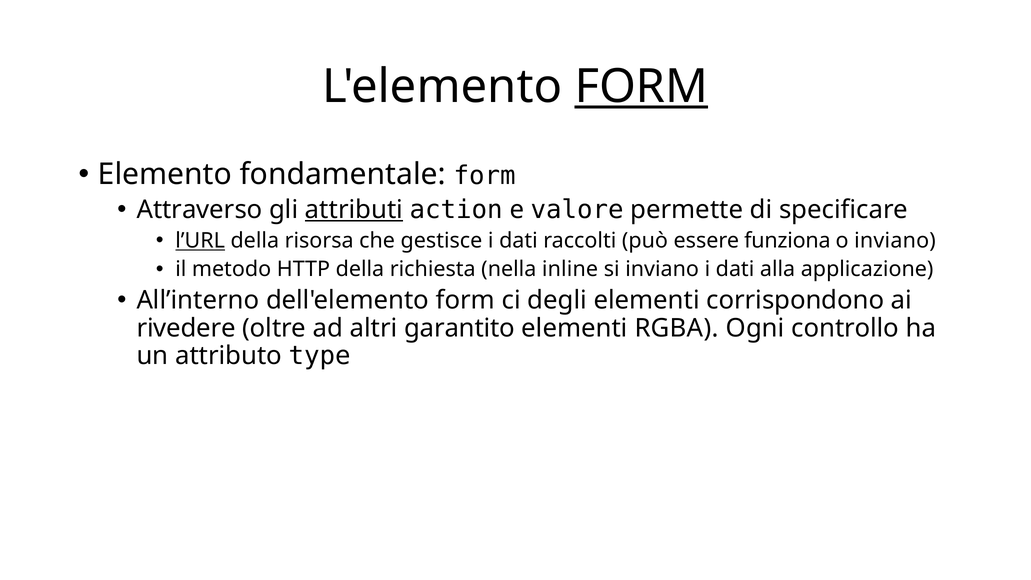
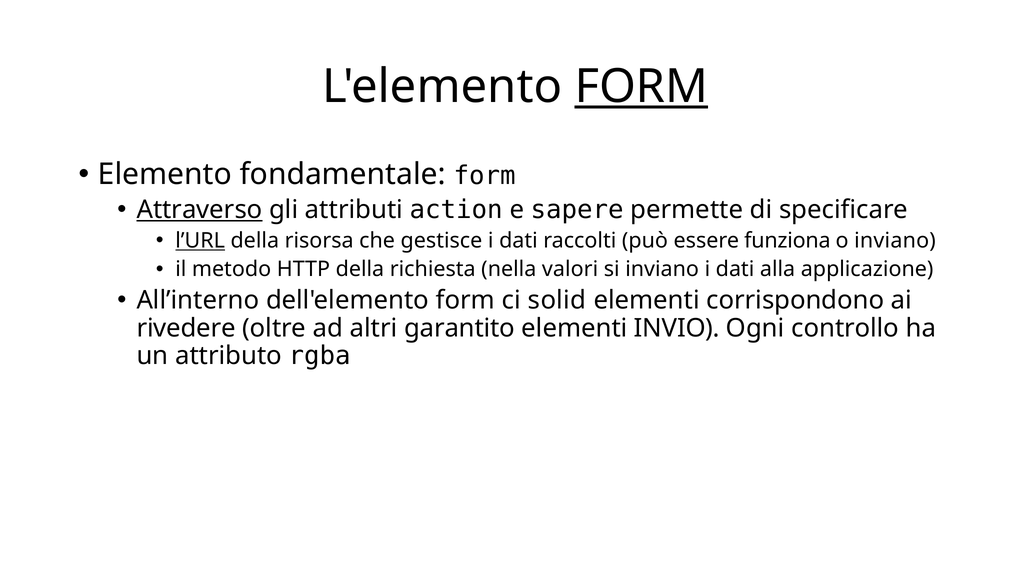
Attraverso underline: none -> present (200, 210)
attributi underline: present -> none (354, 210)
valore: valore -> sapere (577, 210)
inline: inline -> valori (570, 269)
degli: degli -> solid (557, 300)
RGBA: RGBA -> INVIO (677, 328)
type: type -> rgba (320, 356)
